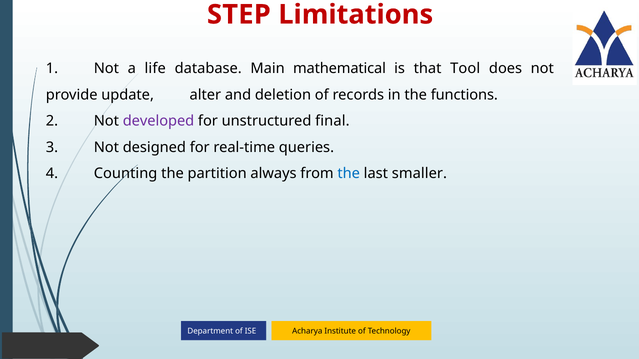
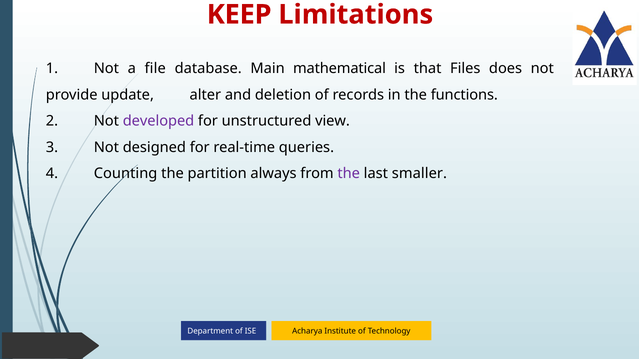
STEP: STEP -> KEEP (239, 15)
life: life -> file (155, 68)
Tool: Tool -> Files (465, 68)
final: final -> view (332, 121)
the colour: blue -> purple (349, 174)
